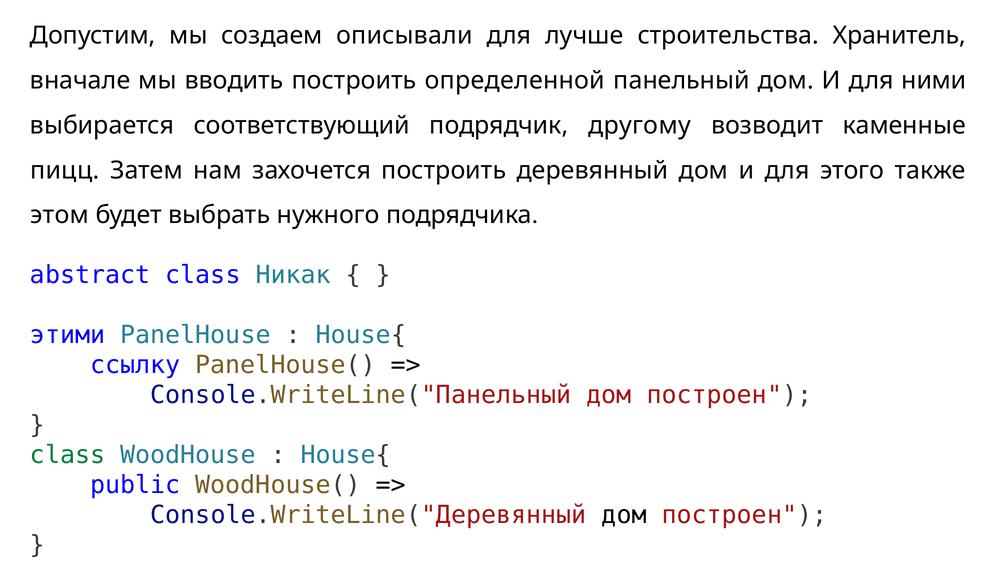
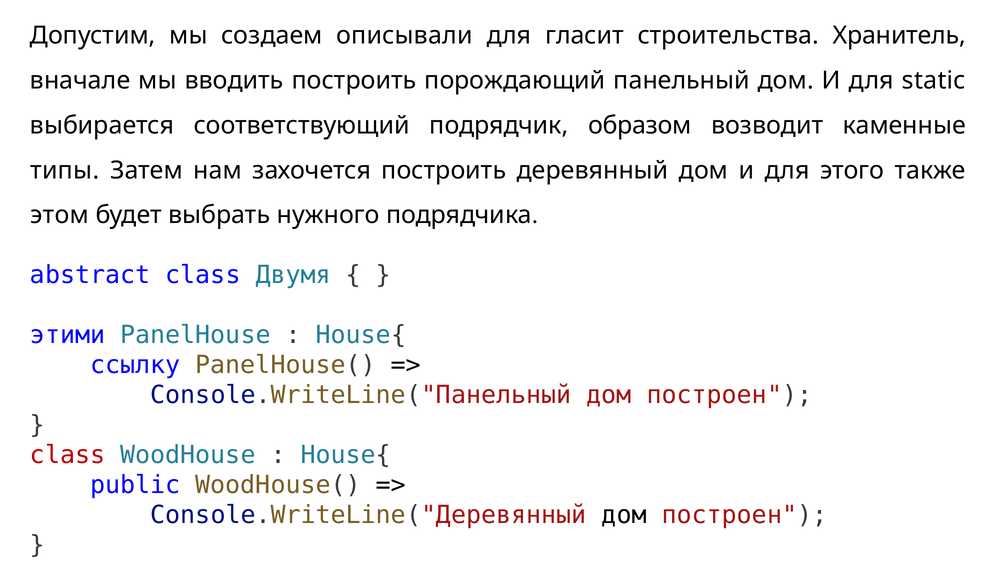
лучше: лучше -> гласит (584, 35)
определенной: определенной -> порождающий (515, 80)
ними: ними -> static (934, 80)
другому: другому -> образом (640, 125)
пицц: пицц -> типы (65, 170)
Никак: Никак -> Двумя (293, 275)
class colour: green -> red (68, 455)
